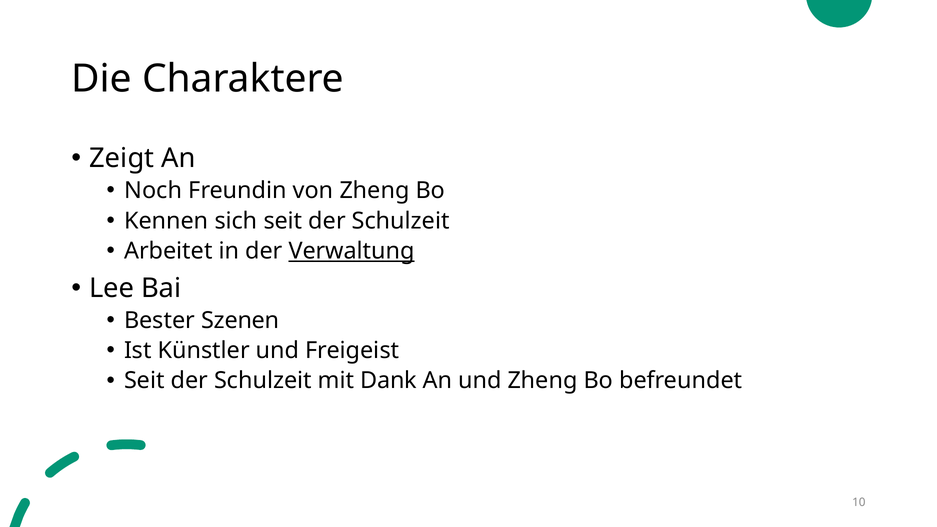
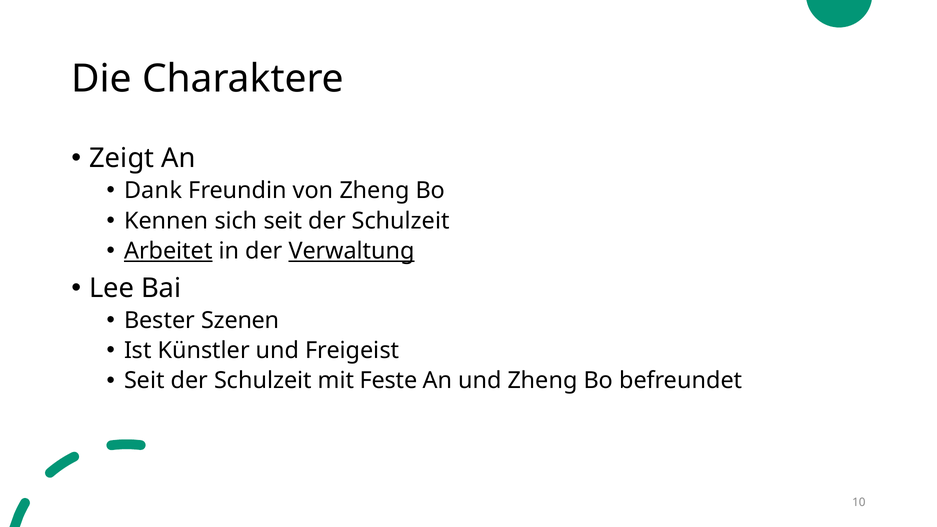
Noch: Noch -> Dank (153, 191)
Arbeitet underline: none -> present (168, 251)
Dank: Dank -> Feste (389, 381)
